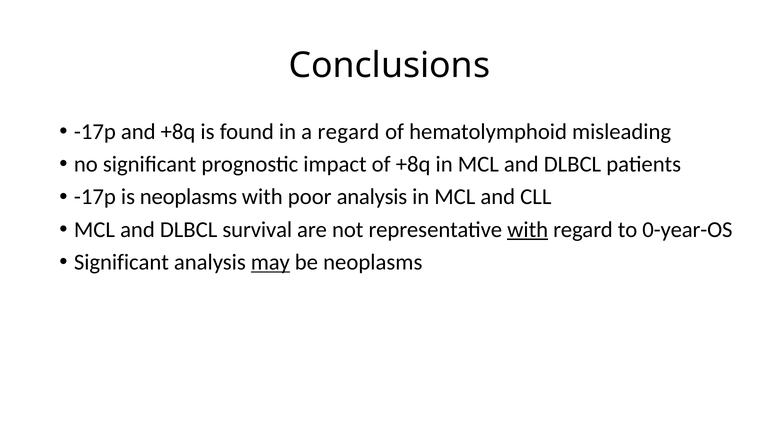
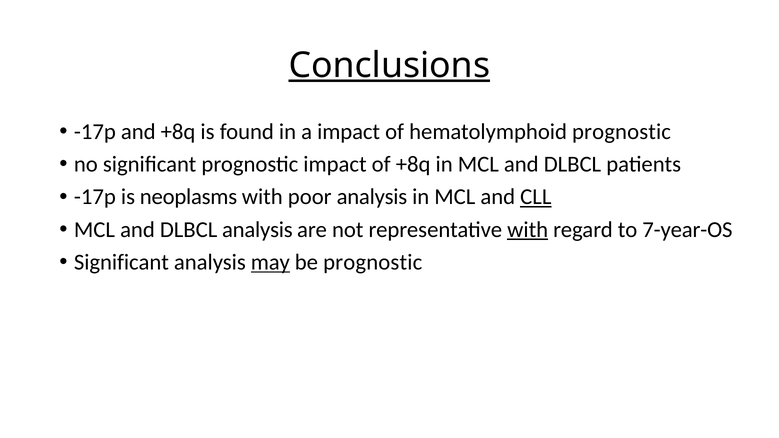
Conclusions underline: none -> present (389, 65)
a regard: regard -> impact (349, 132)
hematolymphoid misleading: misleading -> prognostic (621, 132)
CLL underline: none -> present (536, 197)
DLBCL survival: survival -> analysis (257, 230)
0-year-OS: 0-year-OS -> 7-year-OS (687, 230)
be neoplasms: neoplasms -> prognostic (373, 262)
